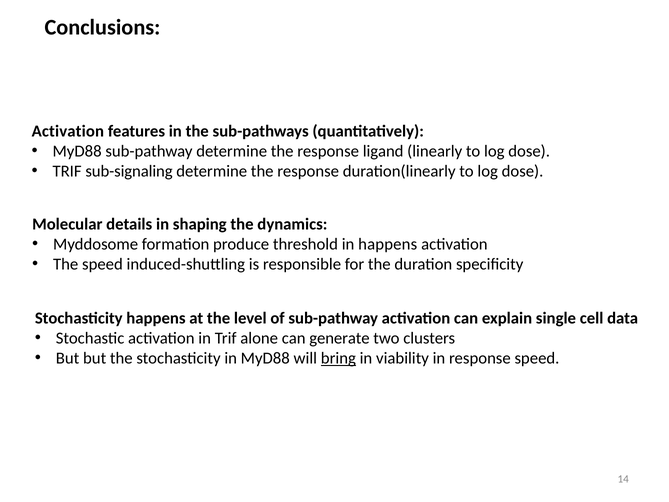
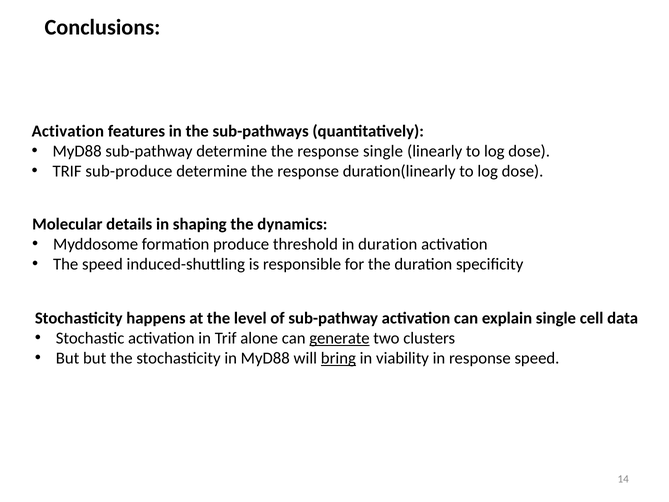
response ligand: ligand -> single (383, 151)
sub-signaling: sub-signaling -> sub-produce (129, 171)
in happens: happens -> duration (388, 244)
generate underline: none -> present (339, 338)
